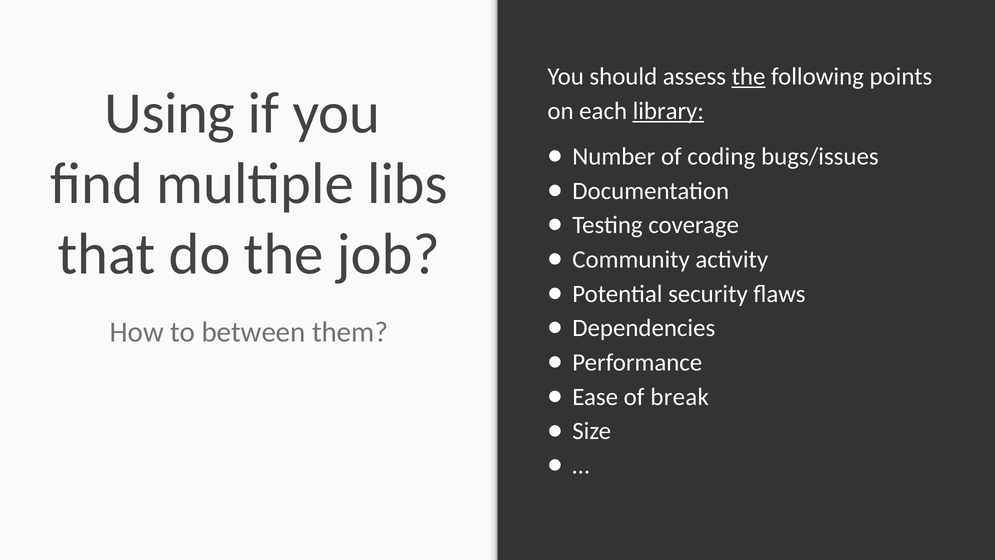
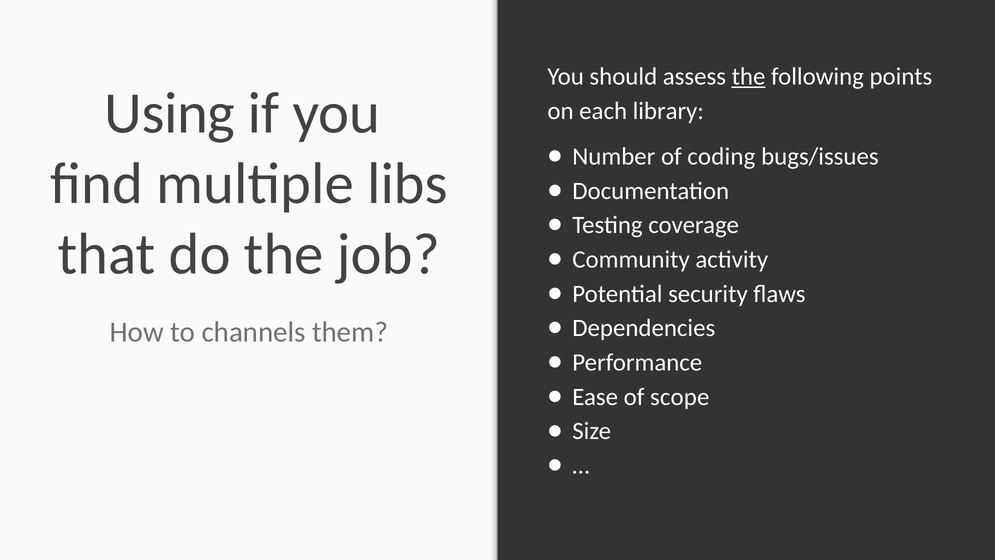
library underline: present -> none (668, 111)
between: between -> channels (254, 332)
break: break -> scope (680, 397)
